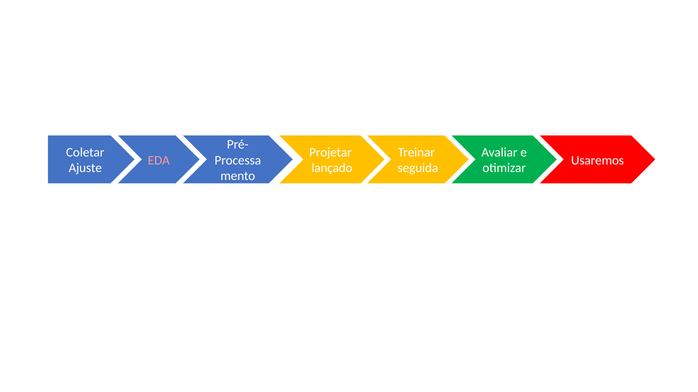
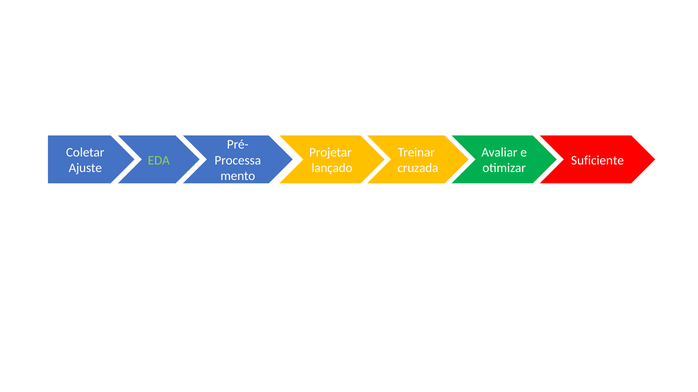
EDA colour: pink -> light green (159, 161)
Usaremos: Usaremos -> Suficiente (598, 161)
seguida: seguida -> cruzada (418, 168)
